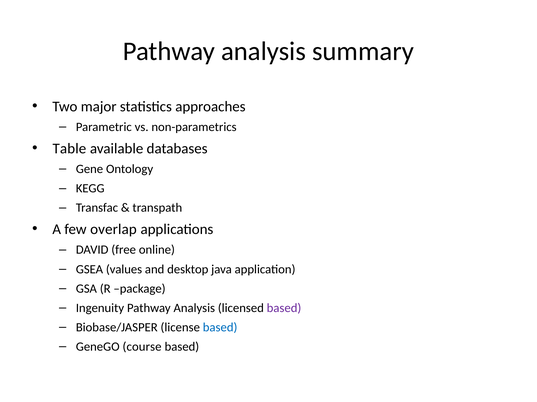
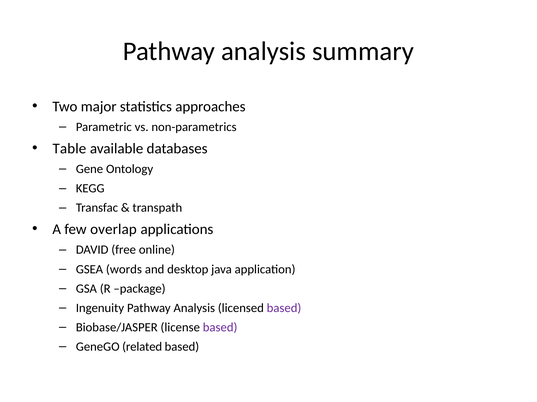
values: values -> words (124, 270)
based colour: blue -> purple (220, 328)
course: course -> related (142, 347)
